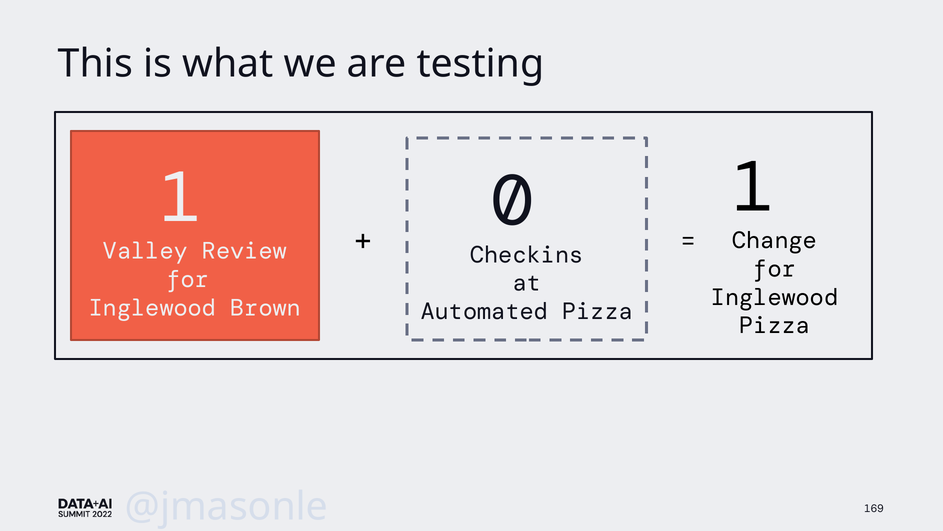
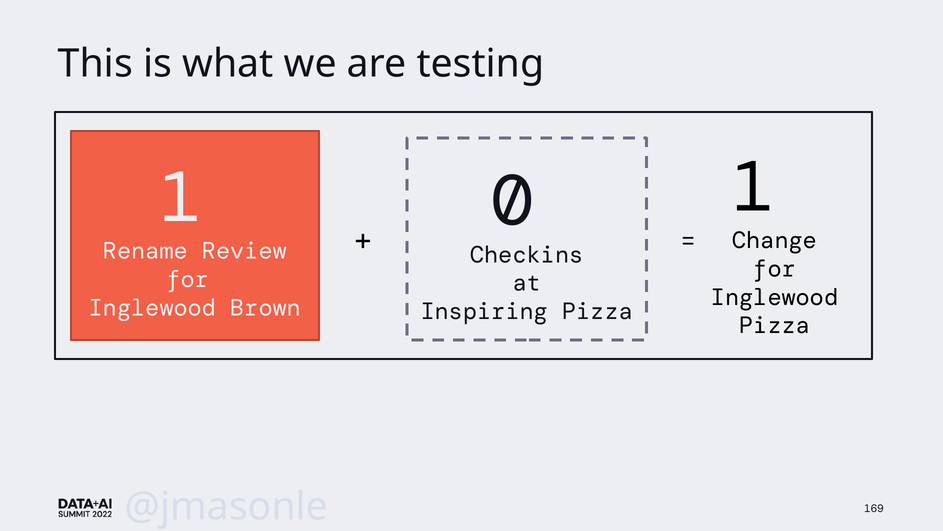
Valley: Valley -> Rename (145, 251)
Automated: Automated -> Inspiring (484, 311)
